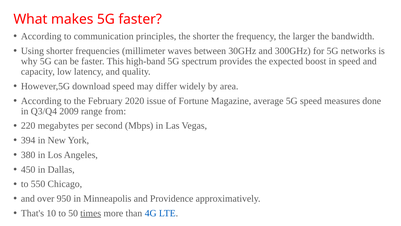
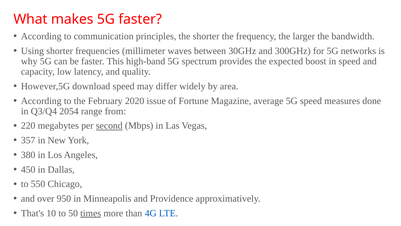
2009: 2009 -> 2054 (69, 111)
second underline: none -> present (109, 126)
394: 394 -> 357 (28, 140)
